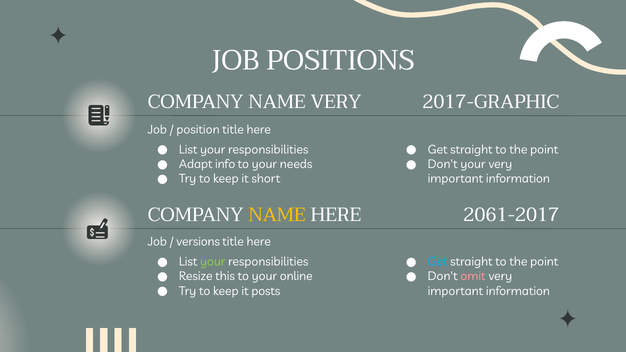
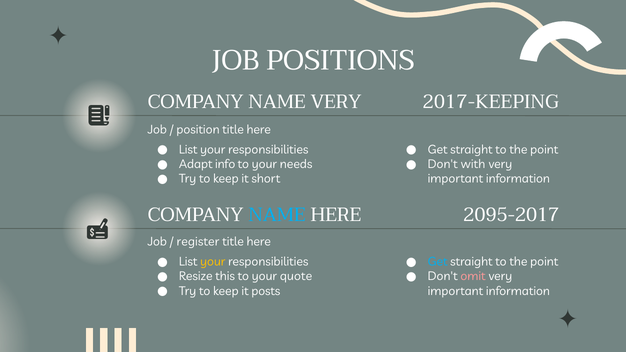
2017-GRAPHIC: 2017-GRAPHIC -> 2017-KEEPING (491, 102)
Don't your: your -> with (473, 164)
NAME colour: yellow -> light blue (277, 215)
2061-2017: 2061-2017 -> 2095-2017 (511, 215)
versions: versions -> register (198, 242)
your colour: light green -> yellow (213, 262)
online: online -> quote (296, 276)
